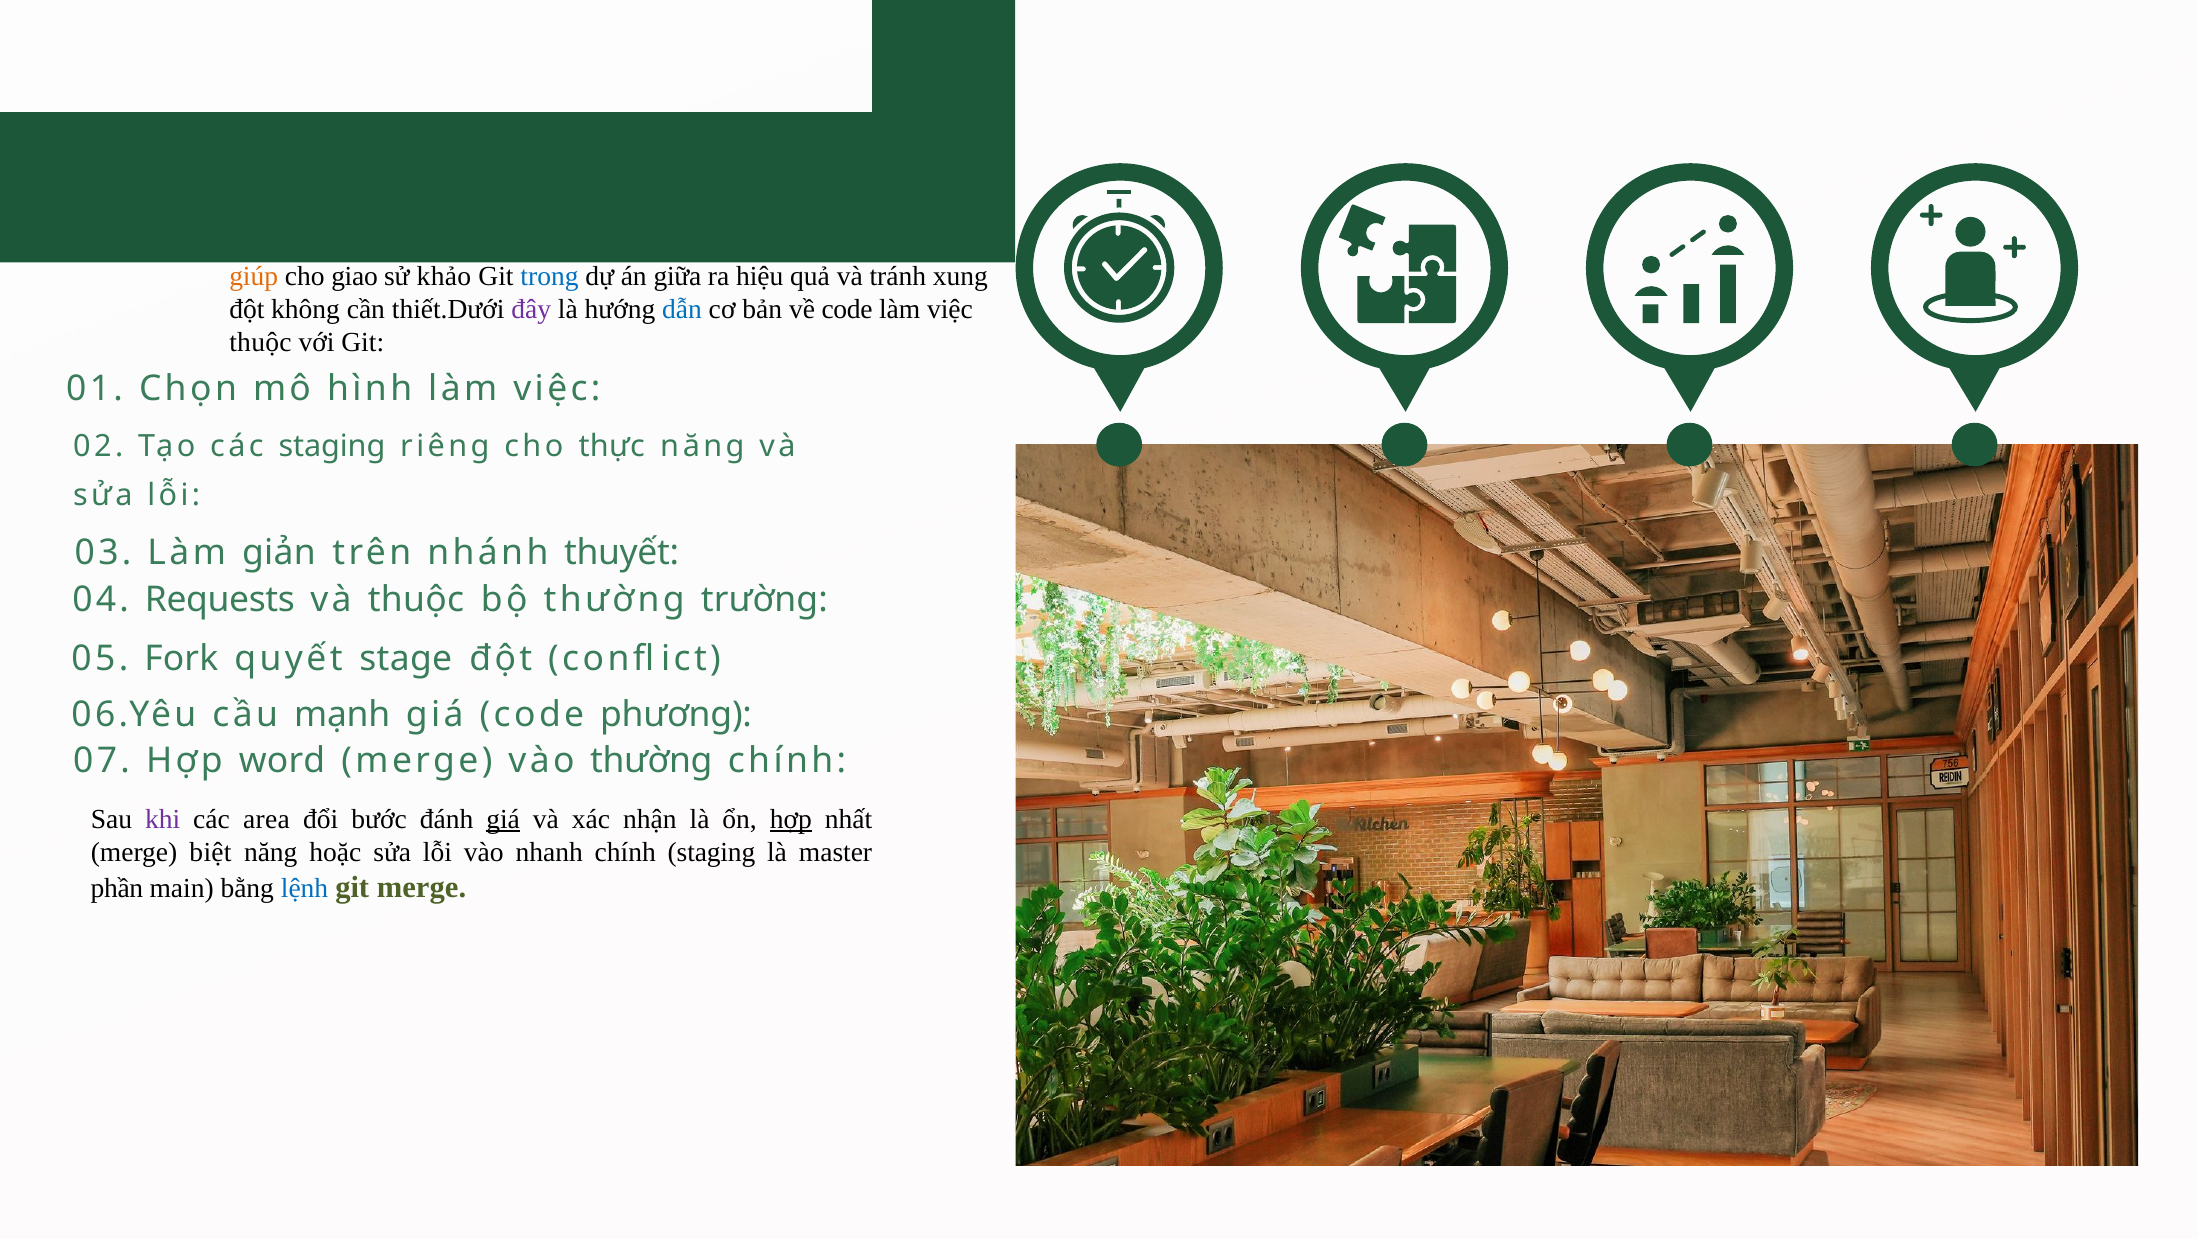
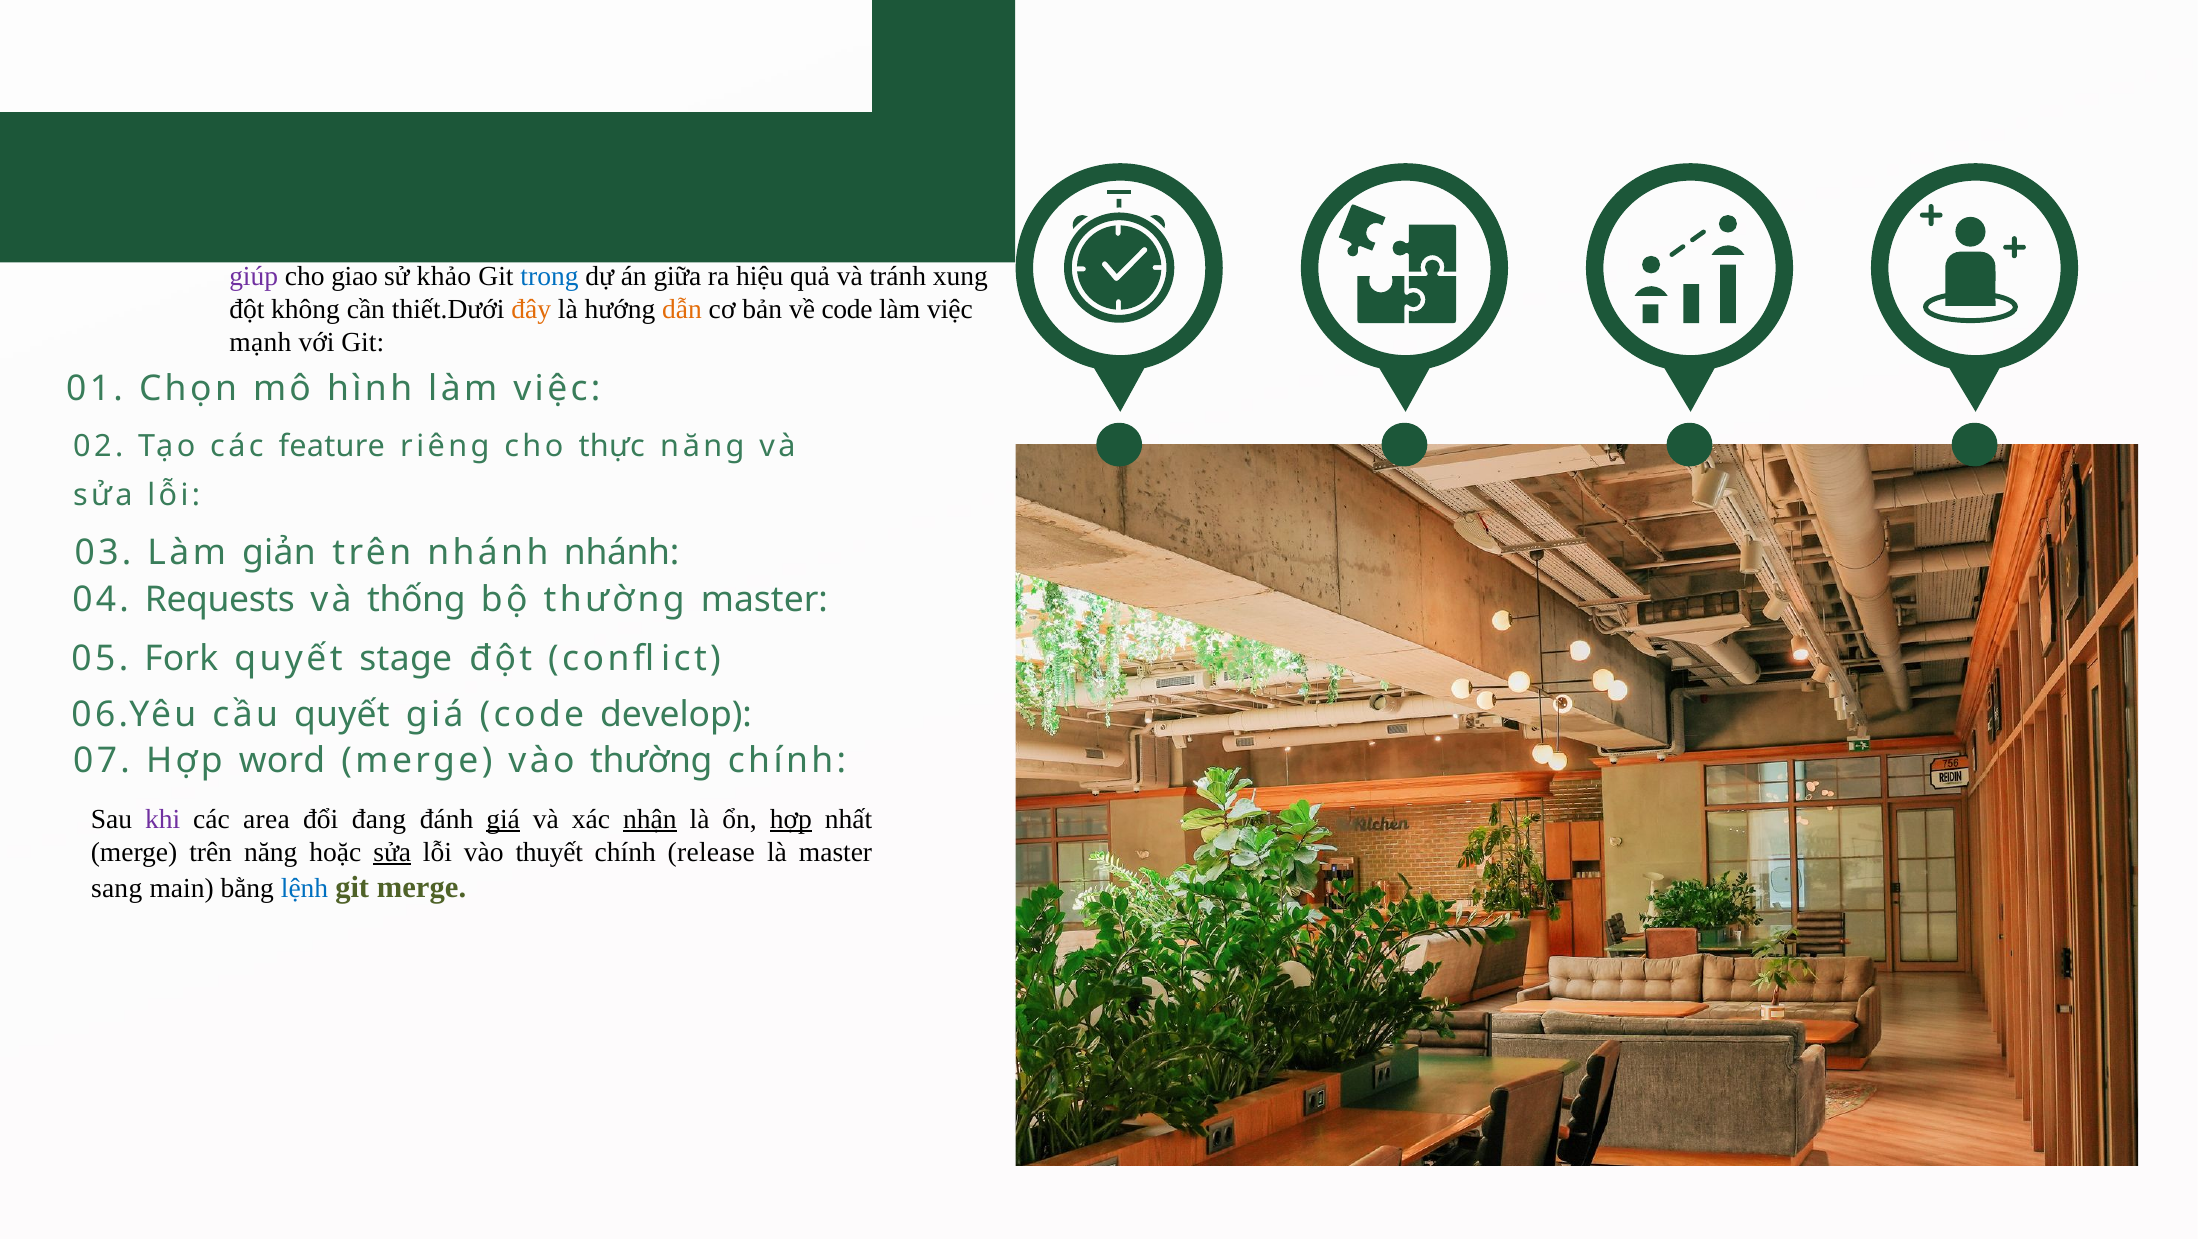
giúp colour: orange -> purple (254, 277)
đây colour: purple -> orange (531, 310)
dẫn colour: blue -> orange (682, 310)
thuộc: thuộc -> mạnh (260, 343)
các staging: staging -> feature (332, 447)
nhánh thuyết: thuyết -> nhánh (622, 553)
và thuộc: thuộc -> thống (416, 599)
thường trường: trường -> master (764, 599)
cầu mạnh: mạnh -> quyết (342, 715)
code phương: phương -> develop (676, 715)
bước: bước -> đang (379, 819)
nhận underline: none -> present (650, 819)
merge biệt: biệt -> trên (211, 852)
sửa underline: none -> present (392, 852)
nhanh: nhanh -> thuyết (549, 852)
chính staging: staging -> release (711, 852)
phần: phần -> sang (117, 888)
